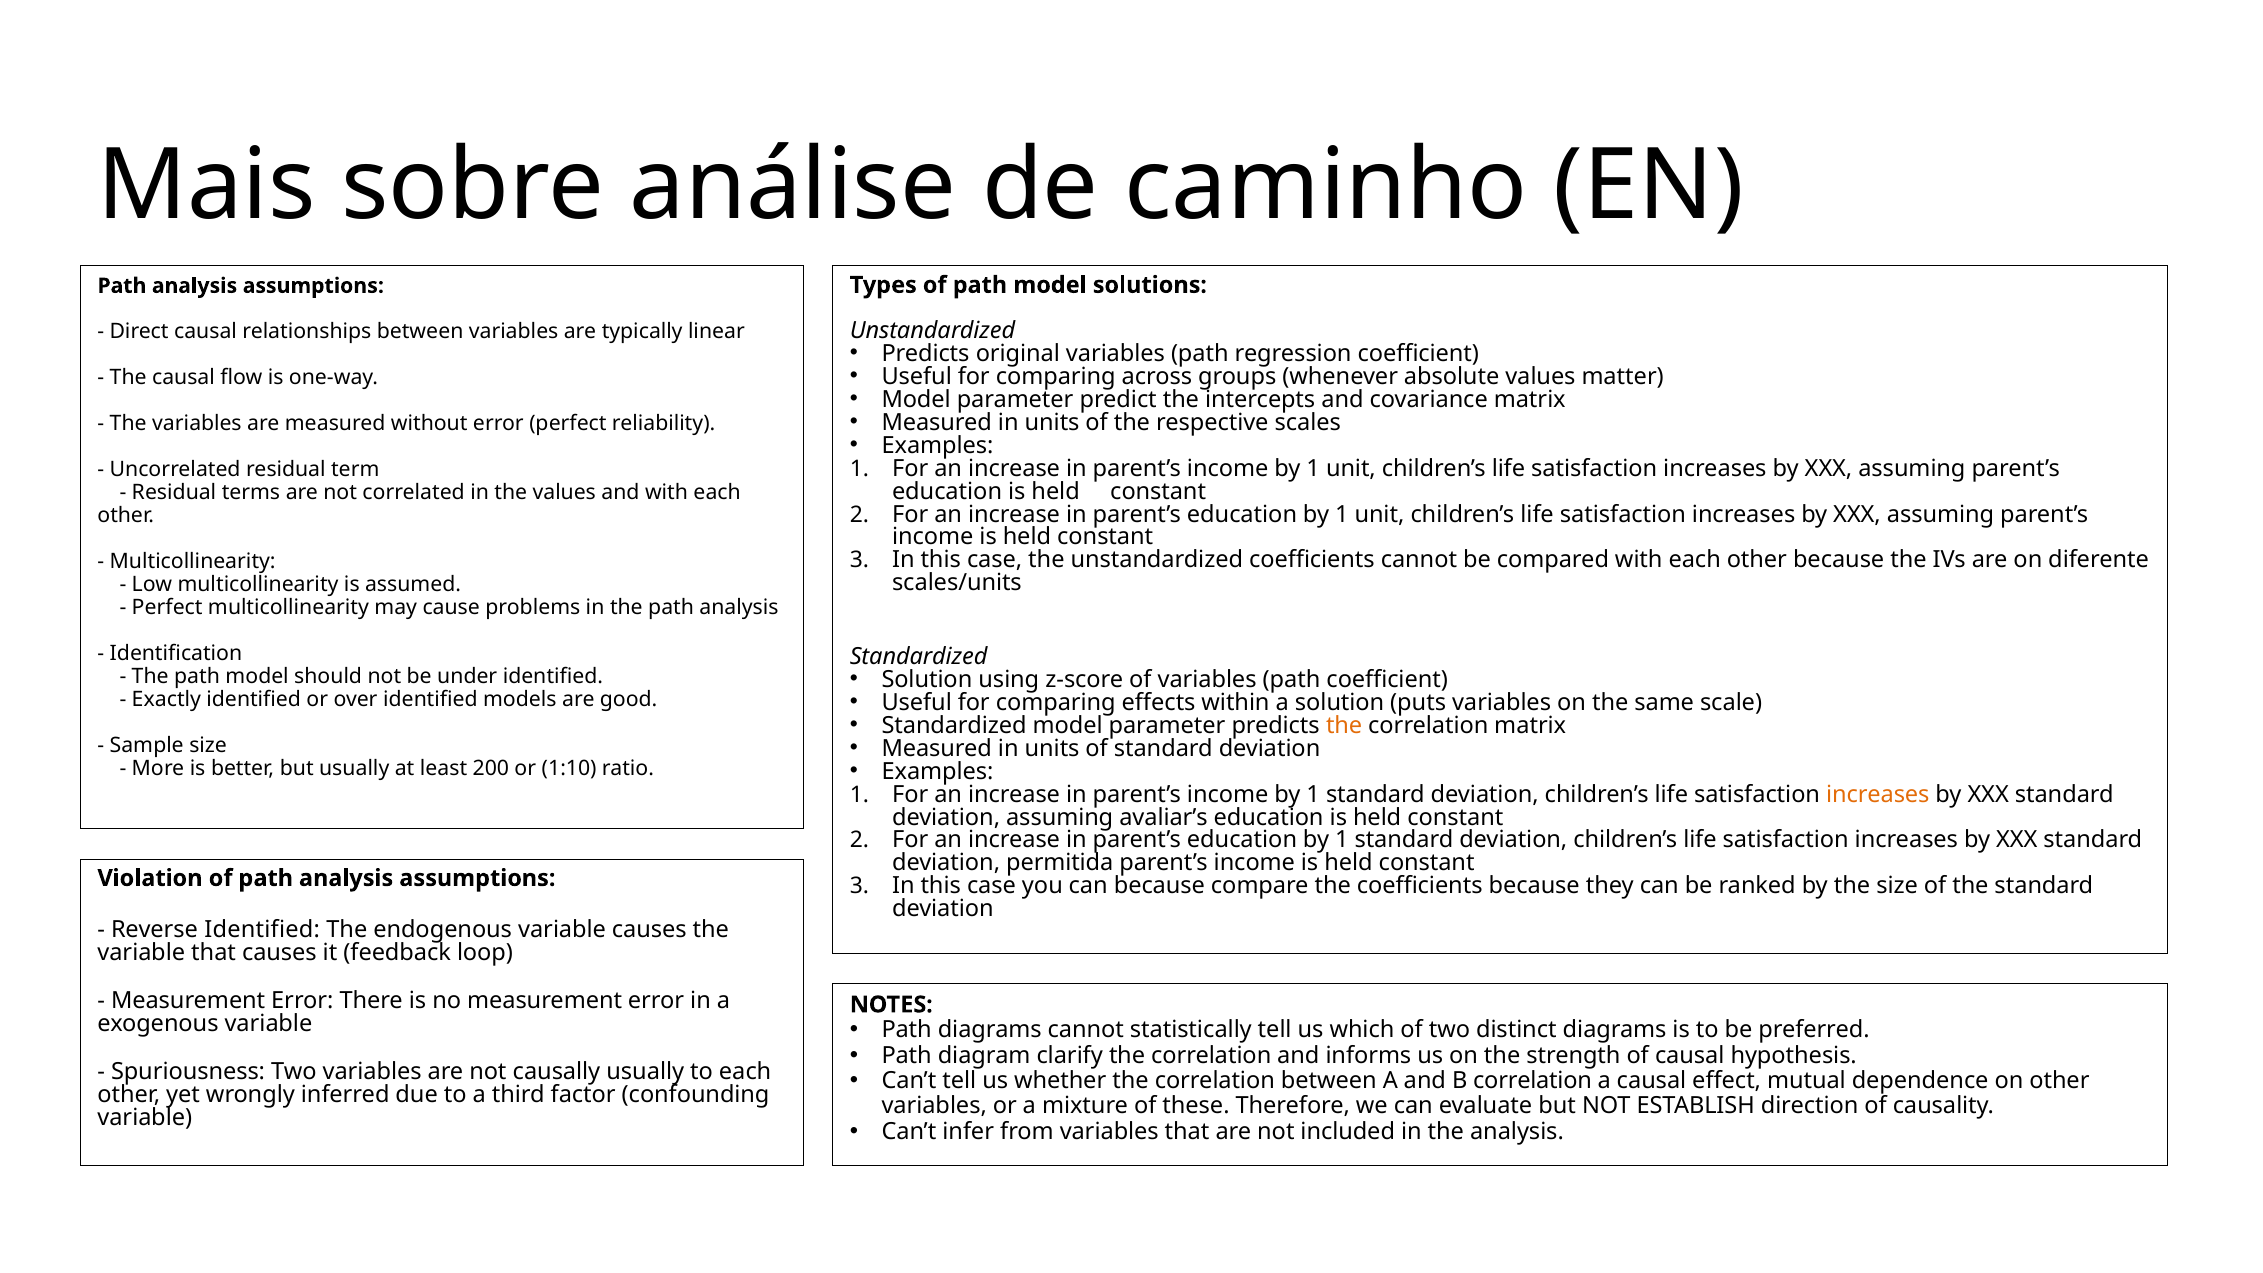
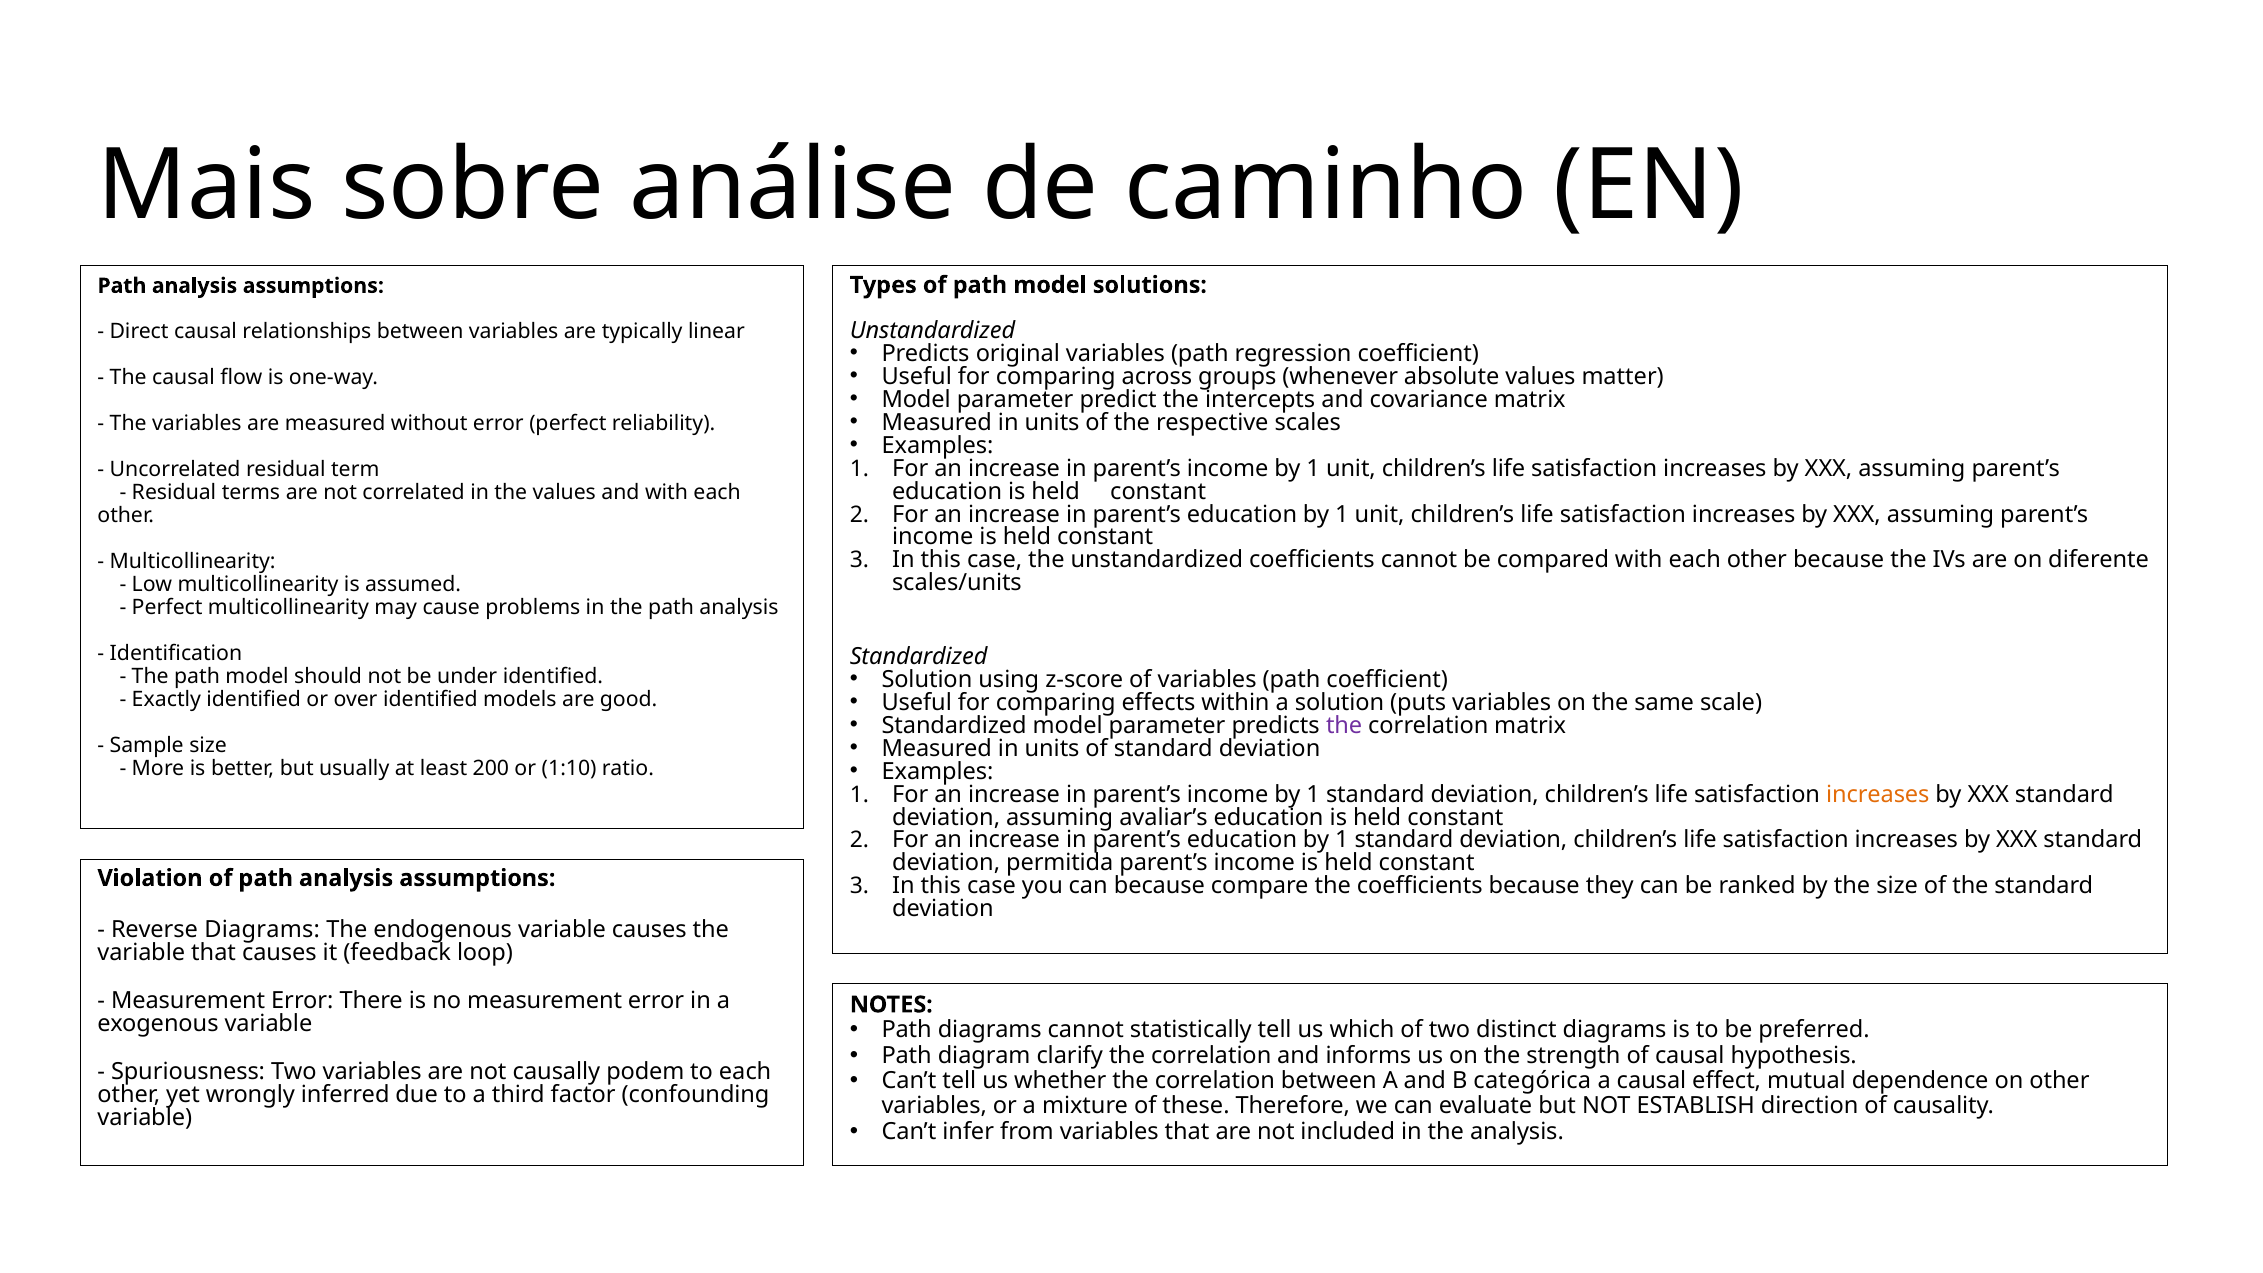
the colour: orange -> purple (1344, 726)
Reverse Identified: Identified -> Diagrams (262, 929)
causally usually: usually -> podem (645, 1072)
B correlation: correlation -> categórica (1532, 1081)
